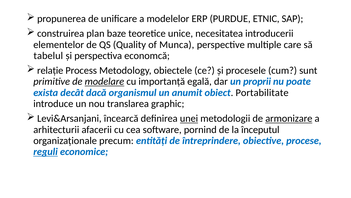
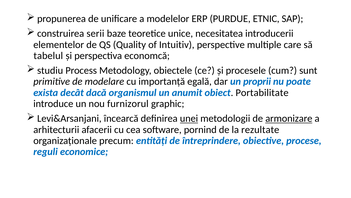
plan: plan -> serii (95, 33)
Munca: Munca -> Intuitiv (177, 45)
relație: relație -> studiu (50, 70)
modelare underline: present -> none (104, 81)
translarea: translarea -> furnizorul (128, 103)
începutul: începutul -> rezultate (260, 129)
reguli underline: present -> none (46, 151)
